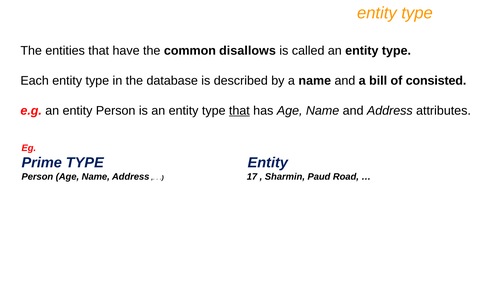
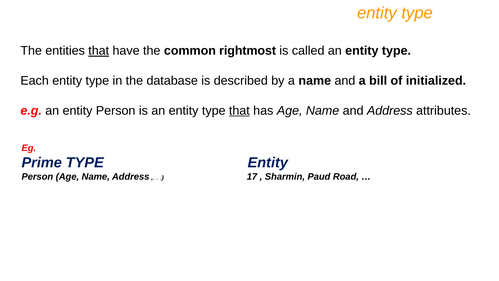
that underline: none -> present (99, 51)
disallows: disallows -> rightmost (248, 51)
consisted: consisted -> initialized (436, 81)
